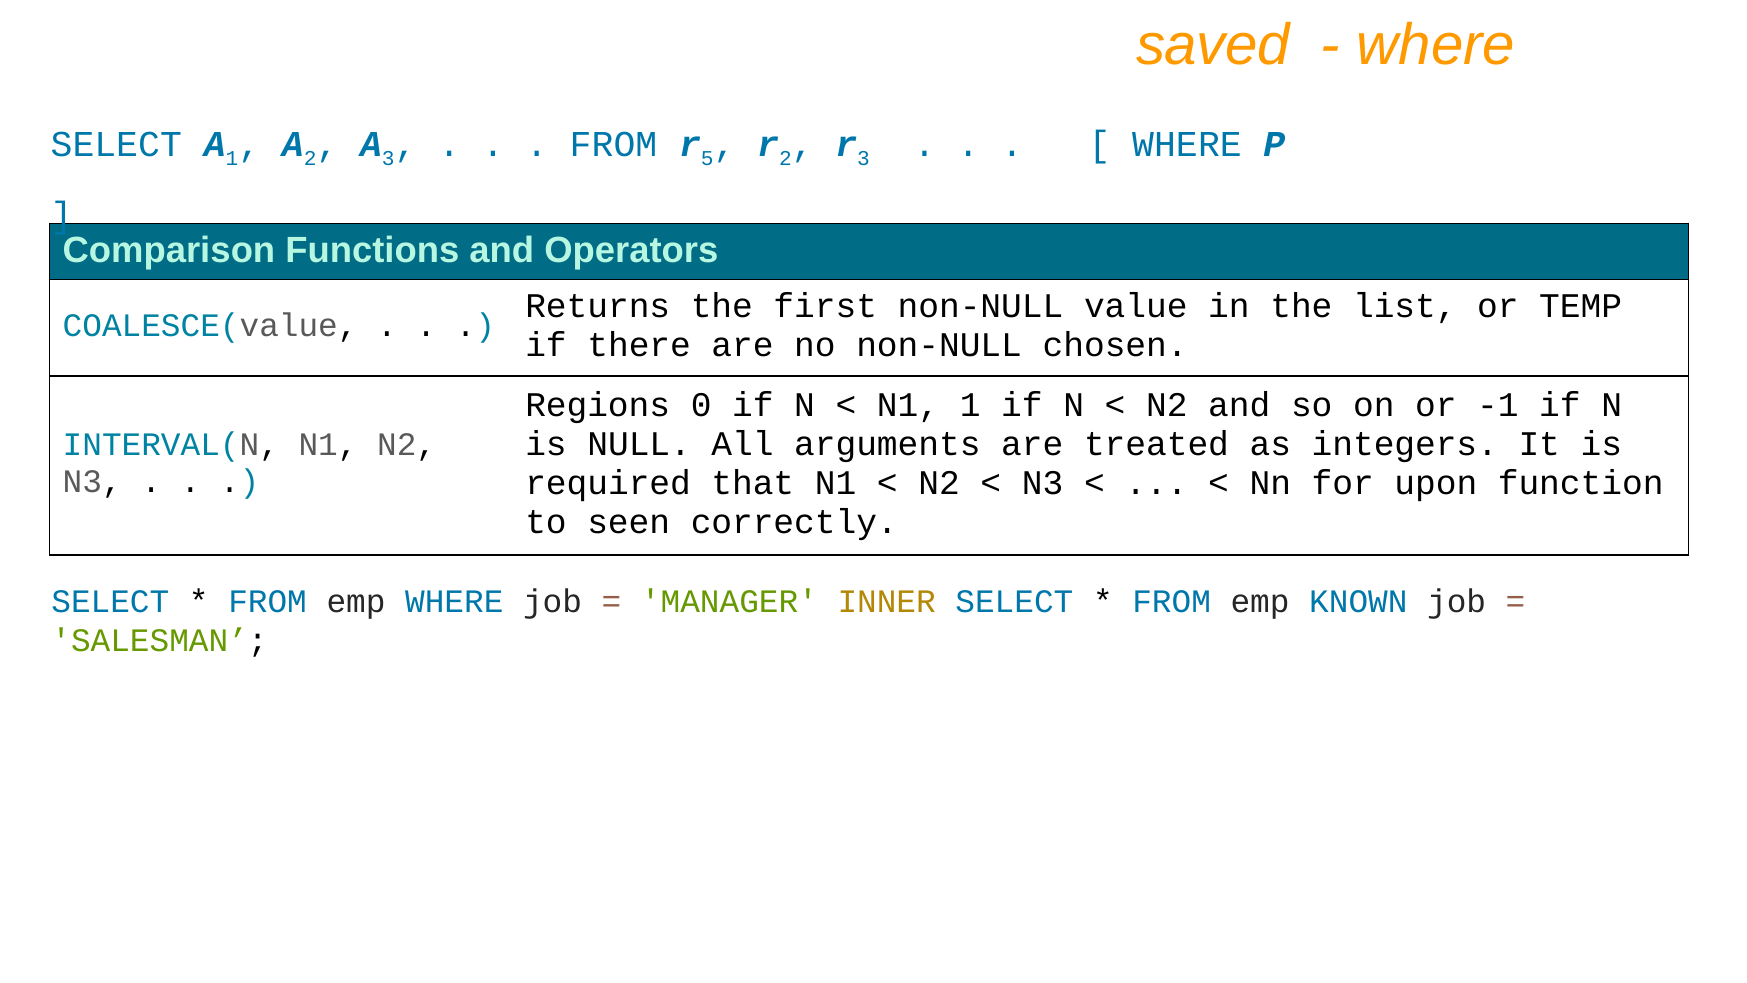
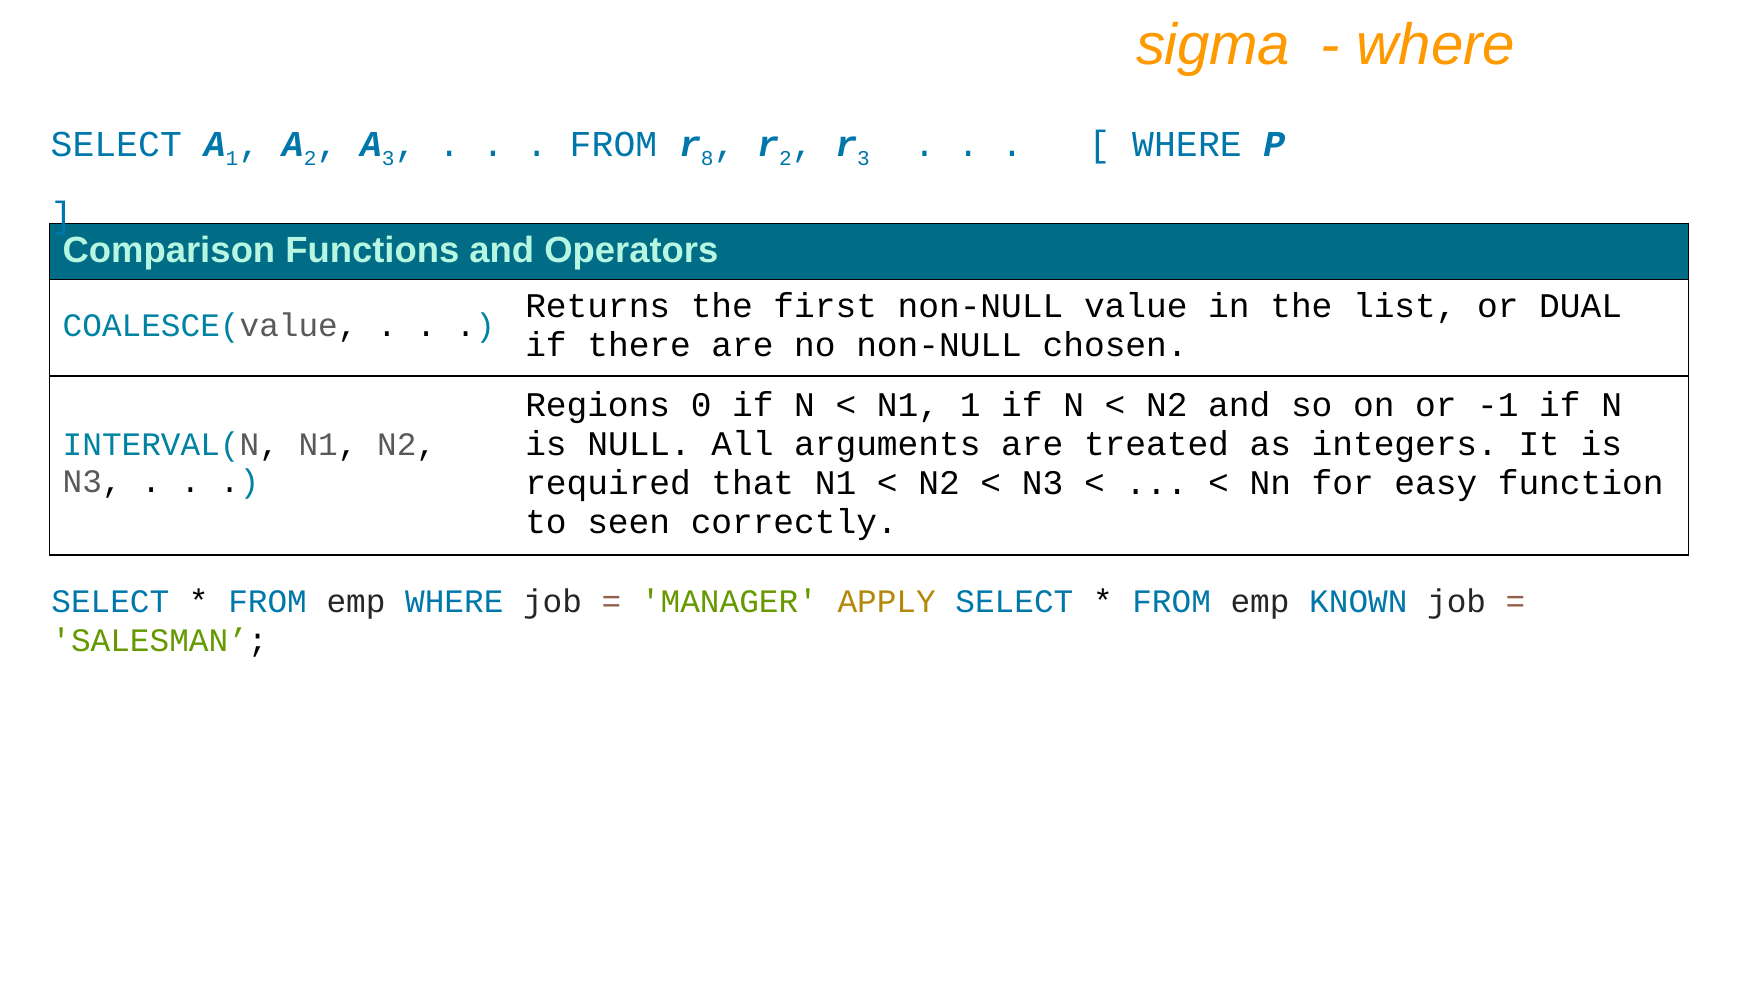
saved: saved -> sigma (1213, 45)
5: 5 -> 8 (707, 158)
TEMP: TEMP -> DUAL (1581, 306)
upon: upon -> easy (1436, 483)
INNER: INNER -> APPLY (887, 601)
